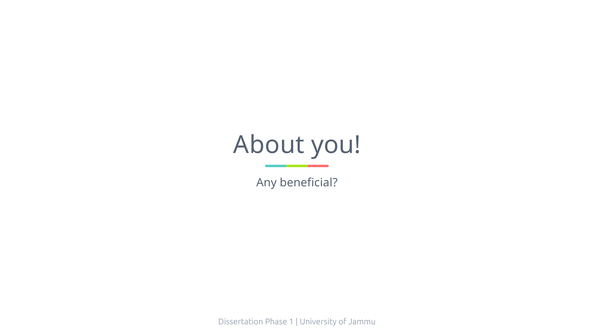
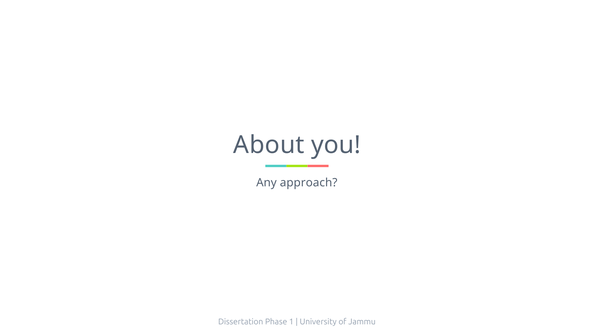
beneficial: beneficial -> approach (309, 183)
